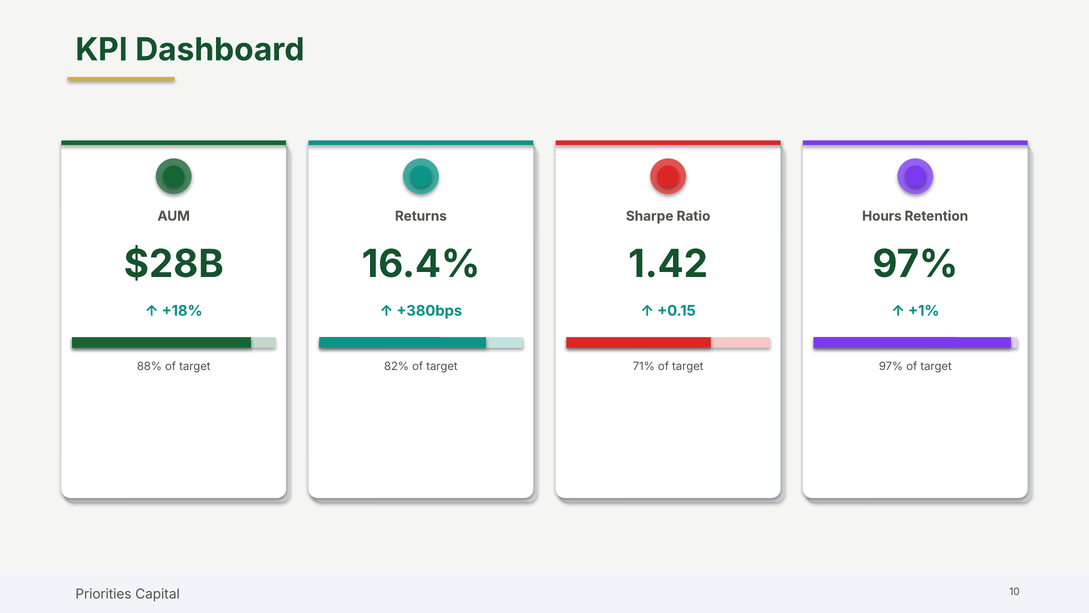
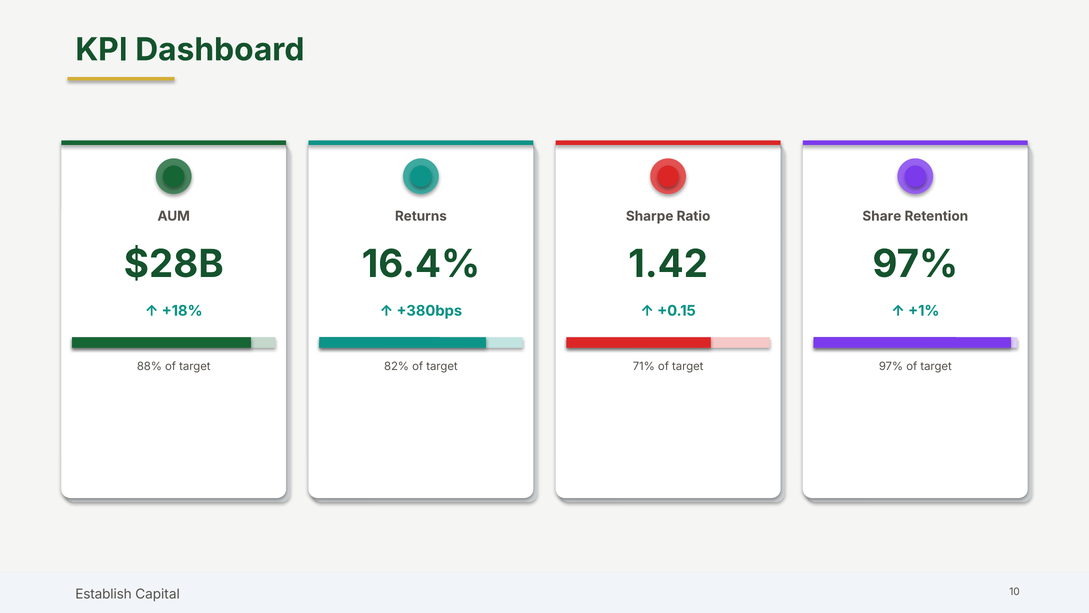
Hours: Hours -> Share (882, 216)
Priorities: Priorities -> Establish (104, 594)
